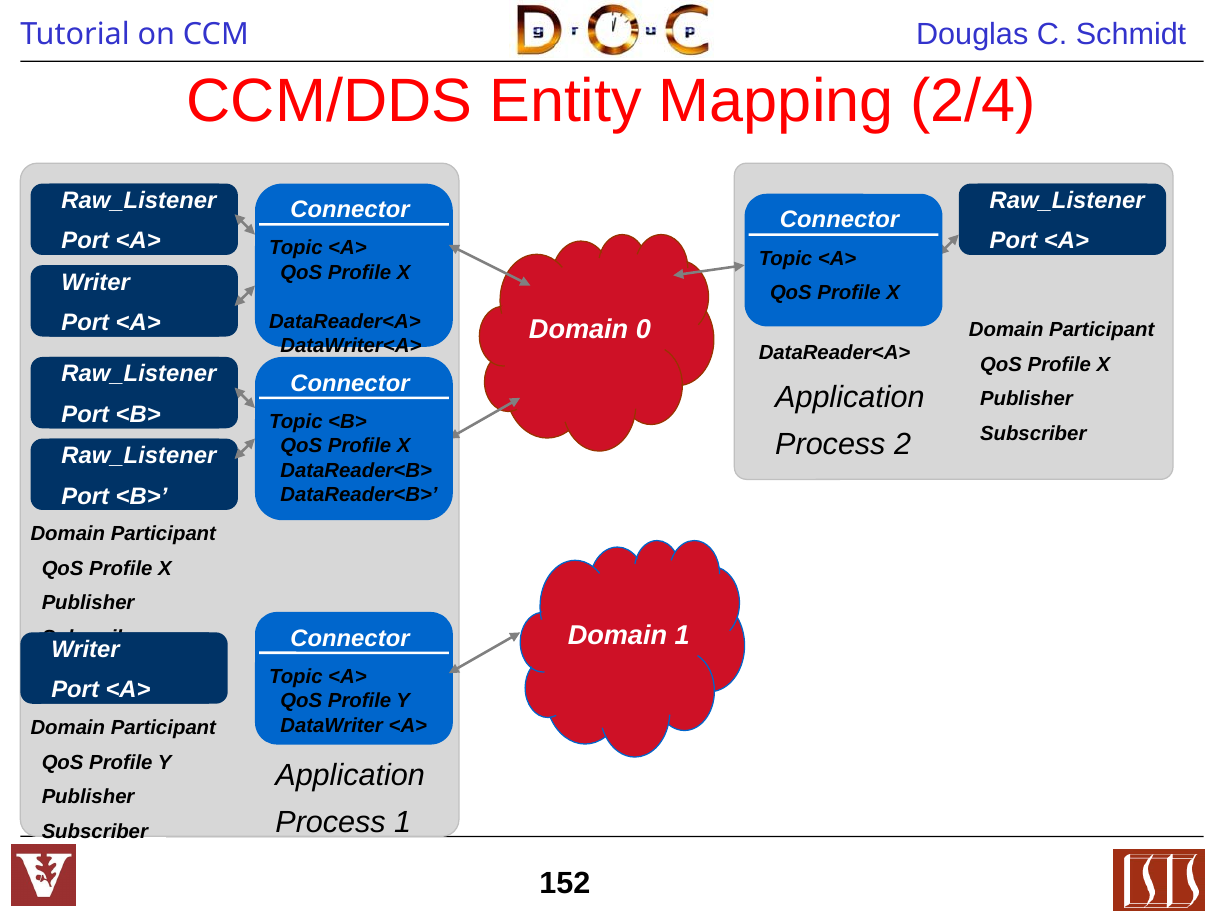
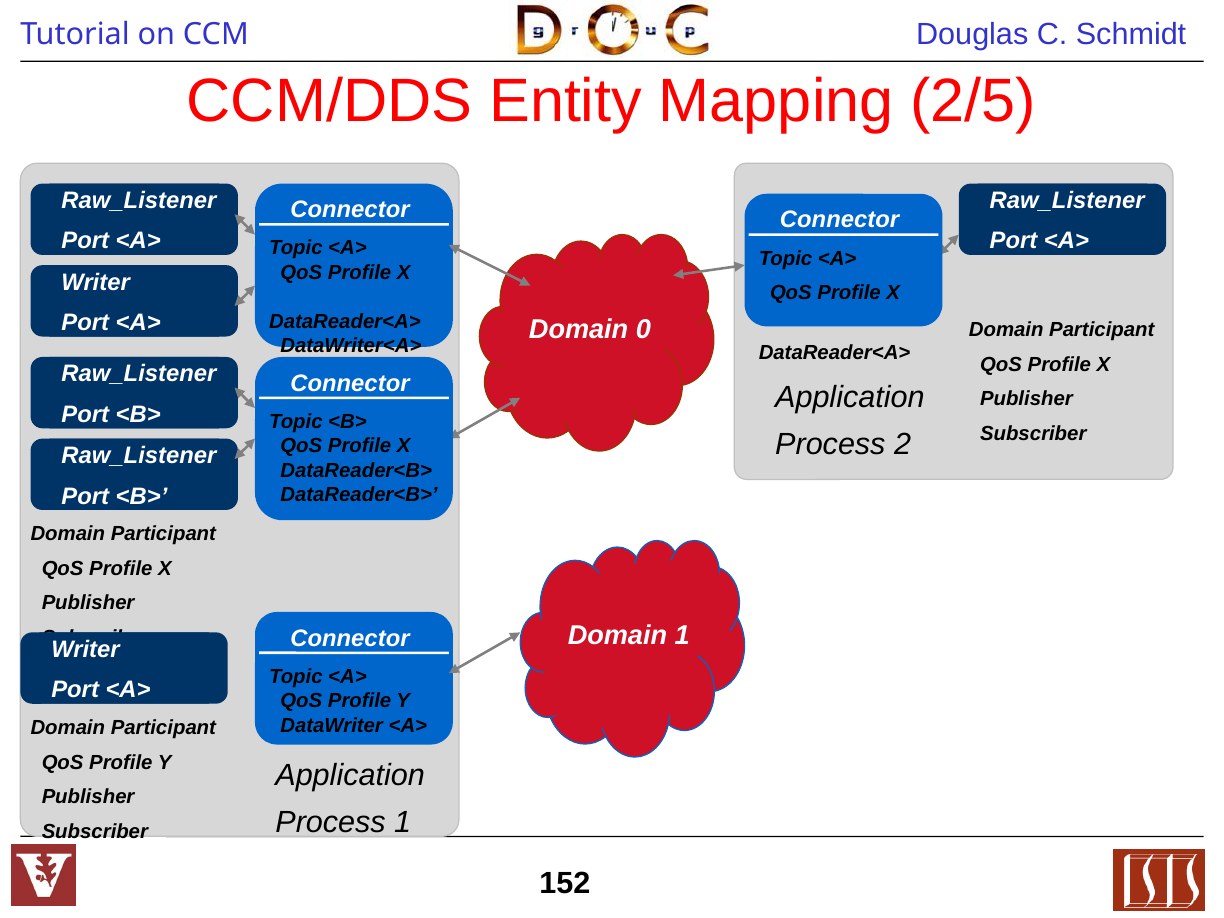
2/4: 2/4 -> 2/5 (973, 101)
